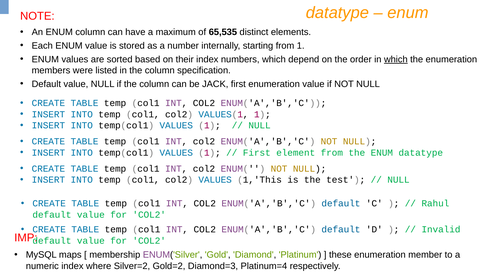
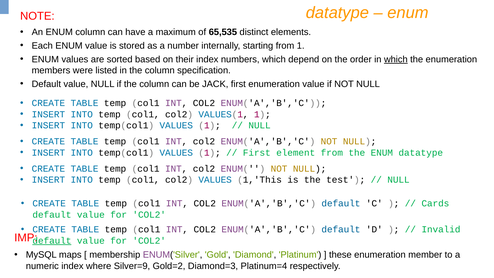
Rahul: Rahul -> Cards (435, 203)
default underline: none -> present (52, 241)
Silver=2: Silver=2 -> Silver=9 (132, 266)
